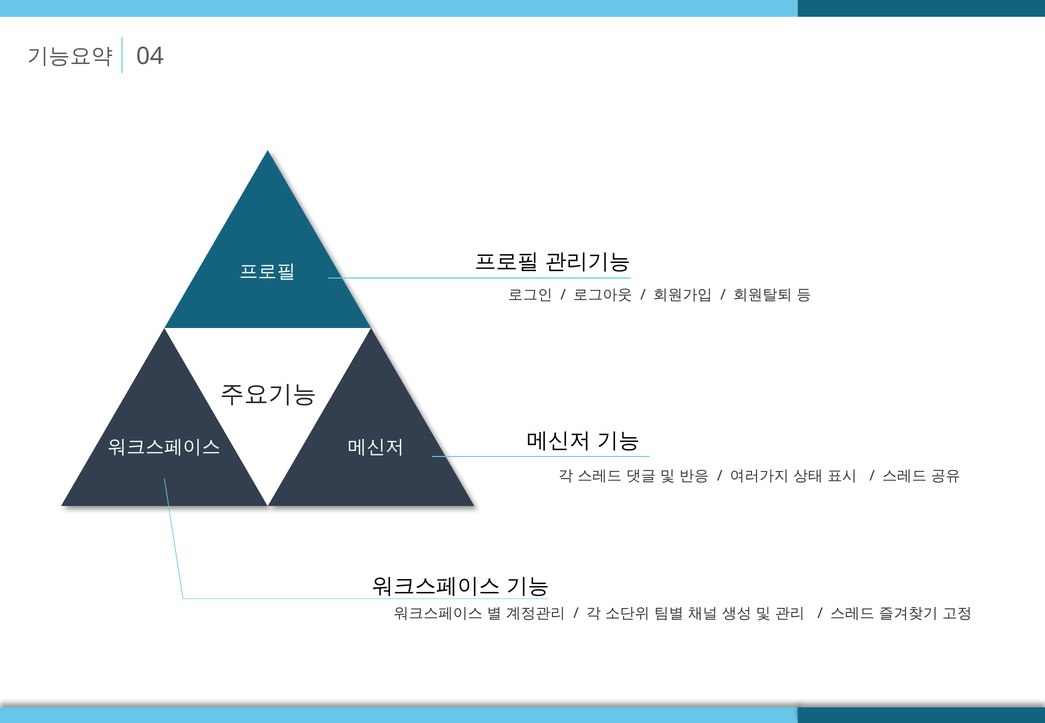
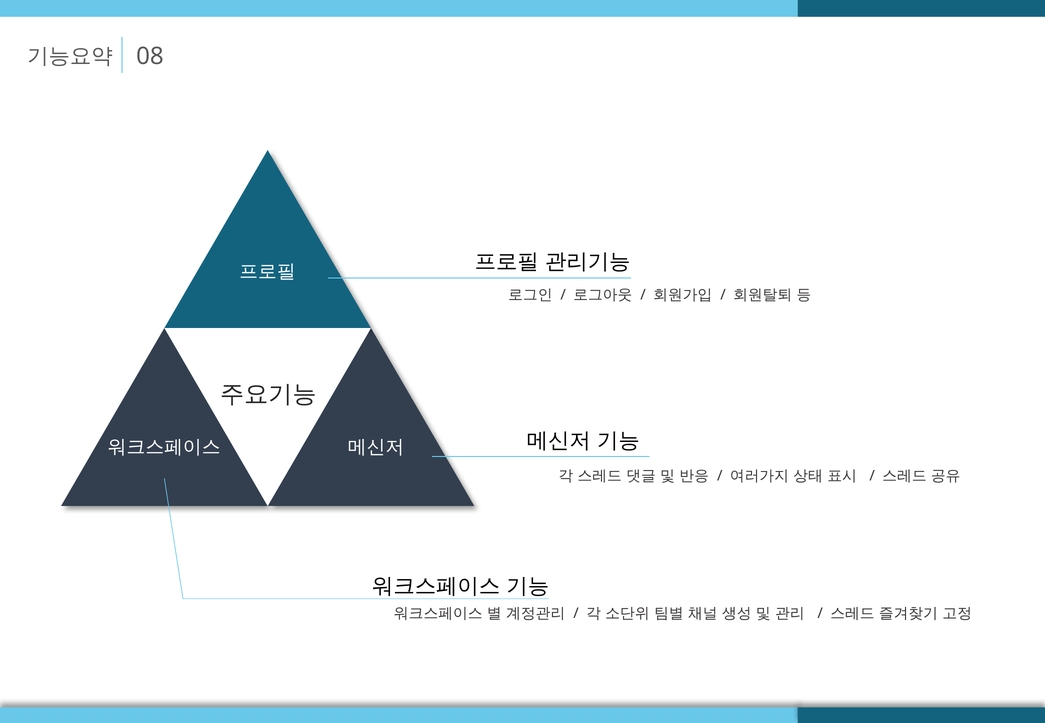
04: 04 -> 08 (150, 56)
